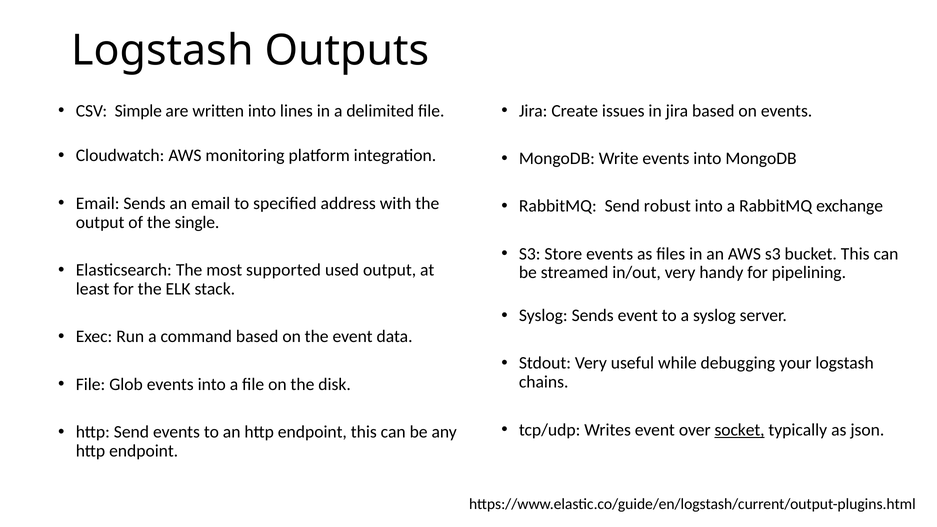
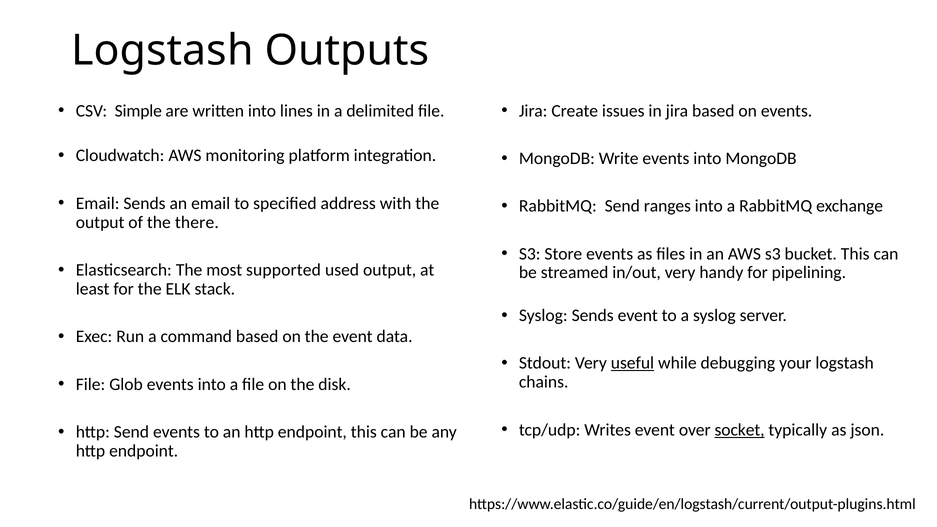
robust: robust -> ranges (667, 206)
single: single -> there (197, 222)
useful underline: none -> present (632, 363)
